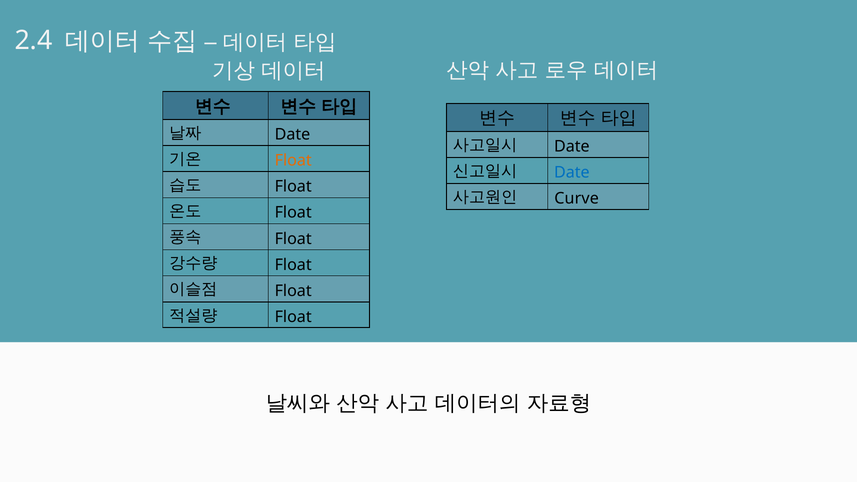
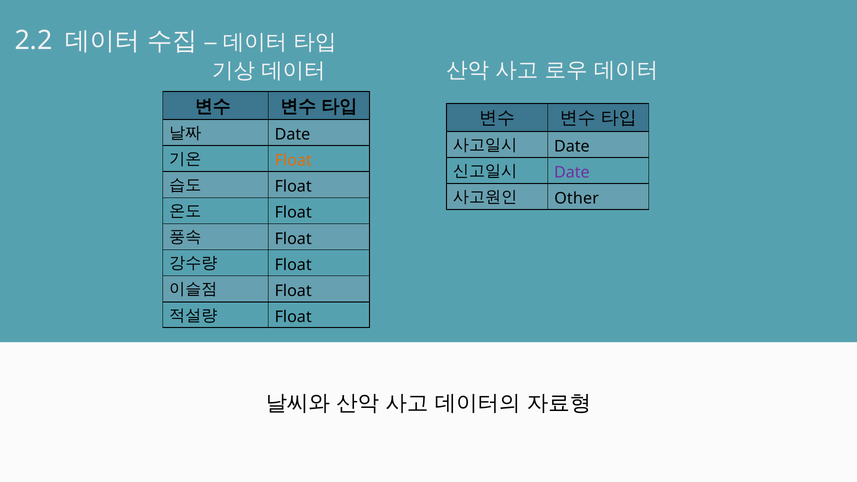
2.4: 2.4 -> 2.2 (34, 40)
Date colour: blue -> purple (572, 173)
Curve: Curve -> Other (577, 199)
